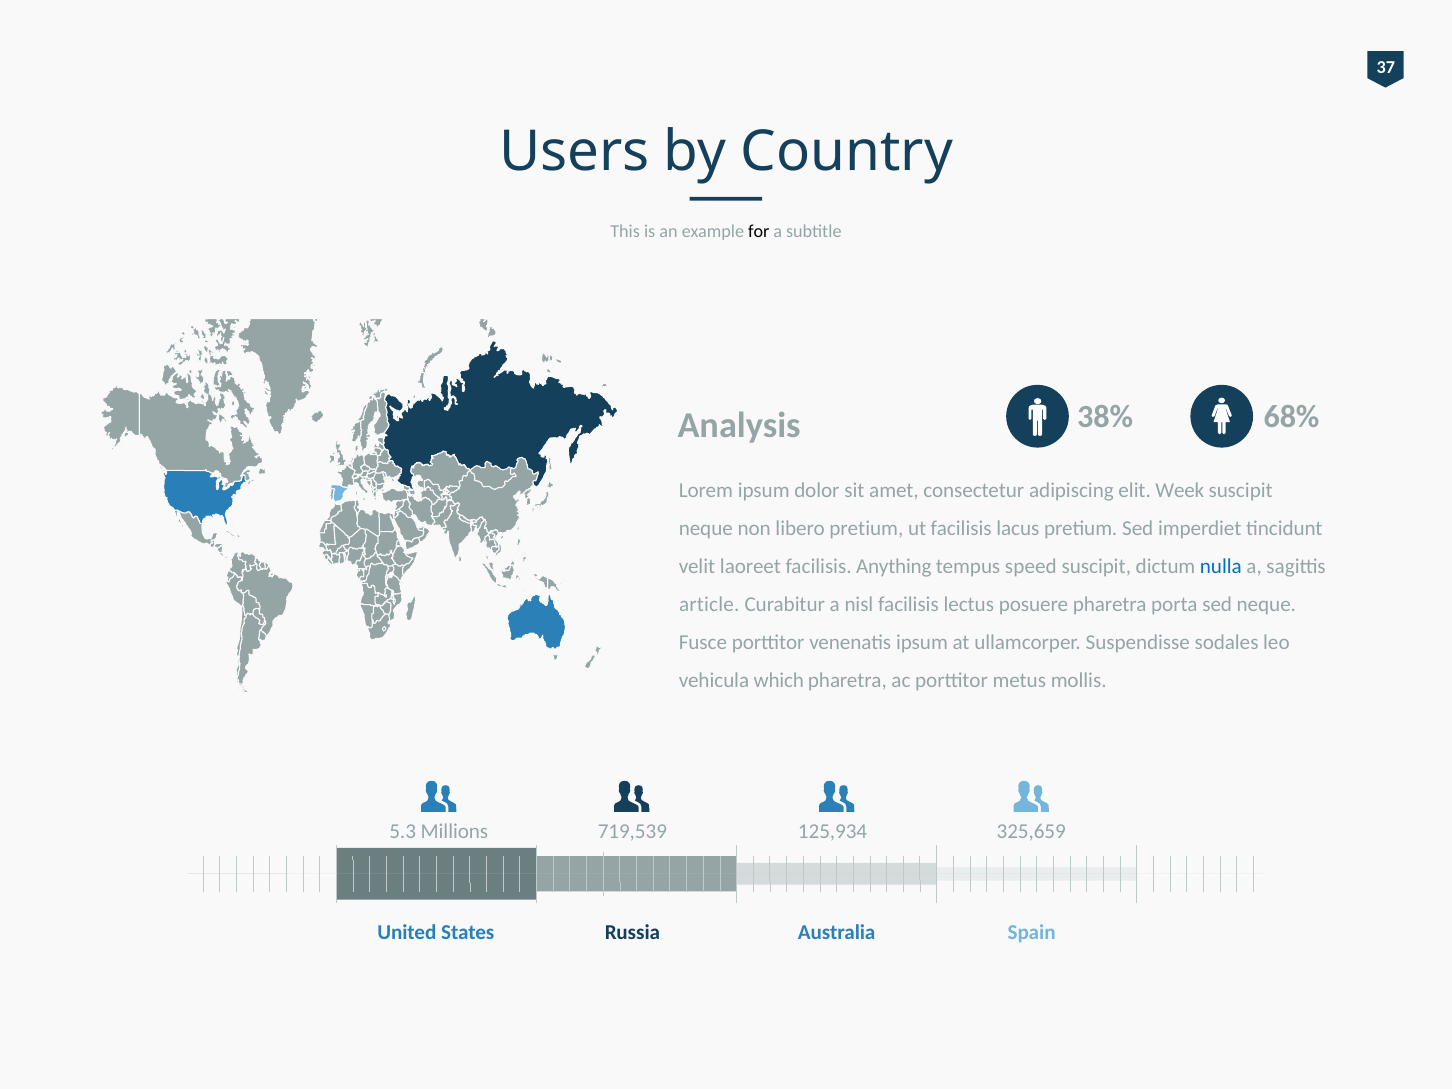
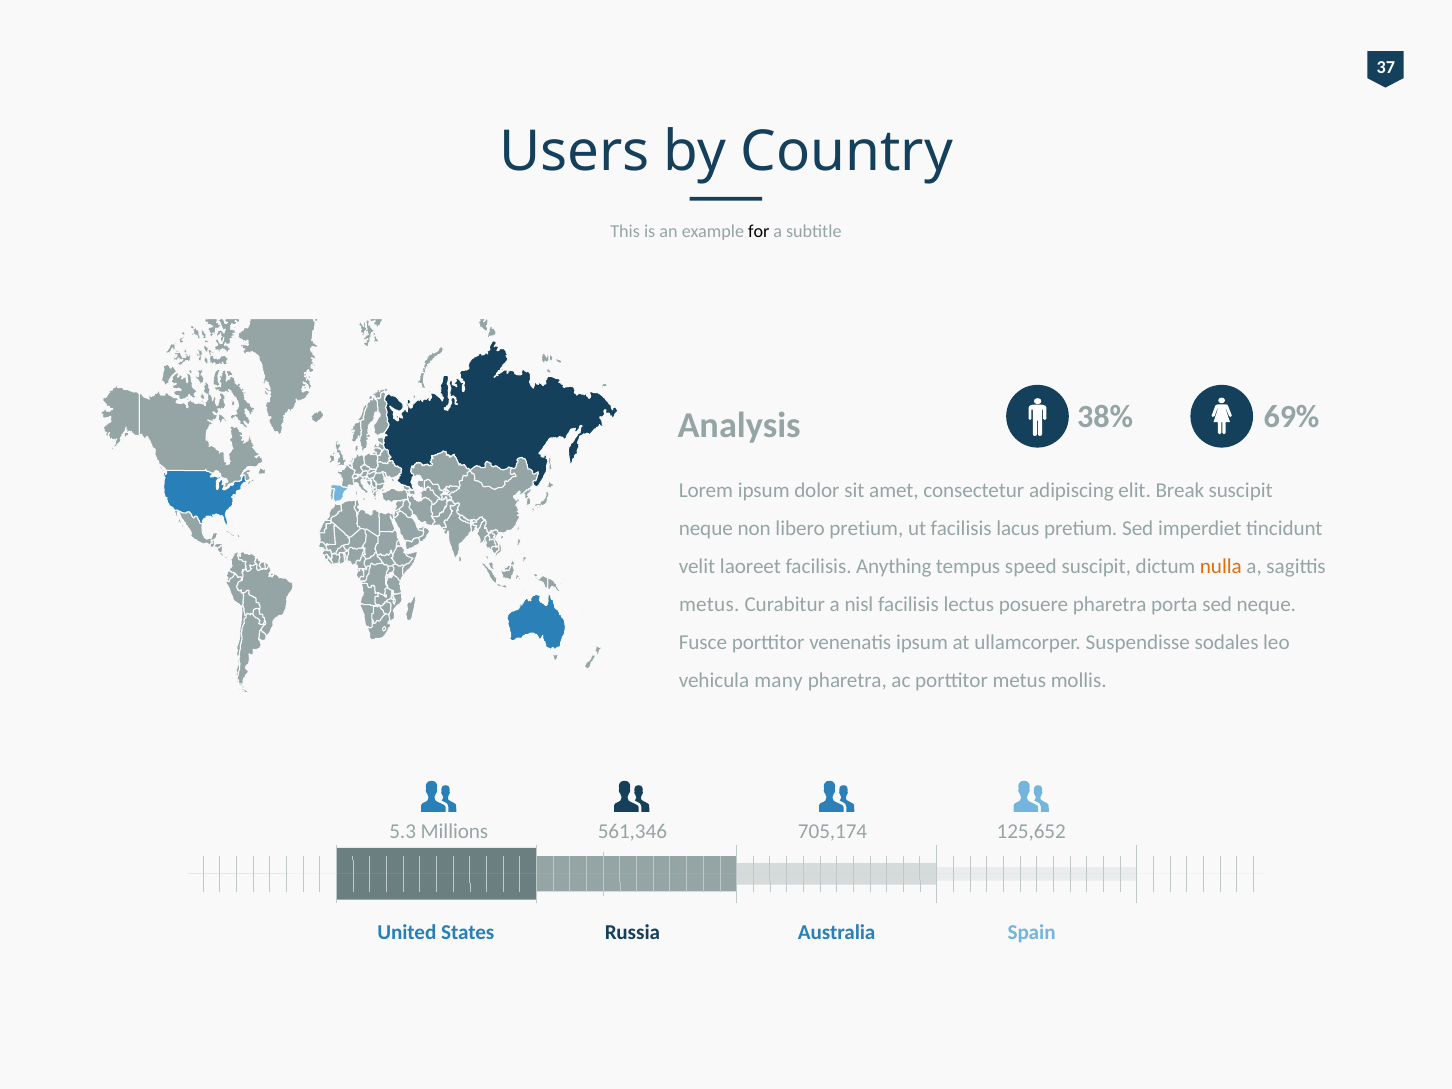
68%: 68% -> 69% (1292, 417)
Week: Week -> Break (1180, 491)
nulla colour: blue -> orange (1221, 566)
article: article -> metus (709, 604)
which: which -> many (779, 680)
719,539: 719,539 -> 561,346 (632, 832)
125,934: 125,934 -> 705,174 (833, 832)
325,659: 325,659 -> 125,652 (1031, 832)
